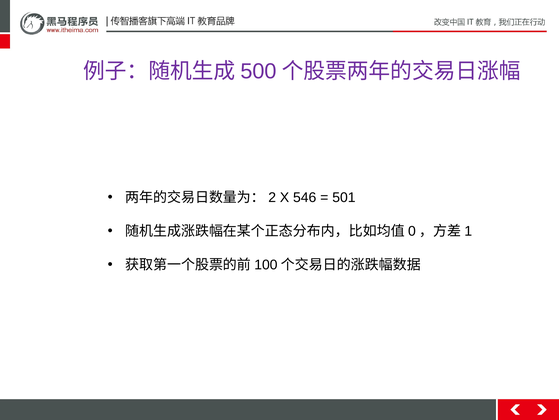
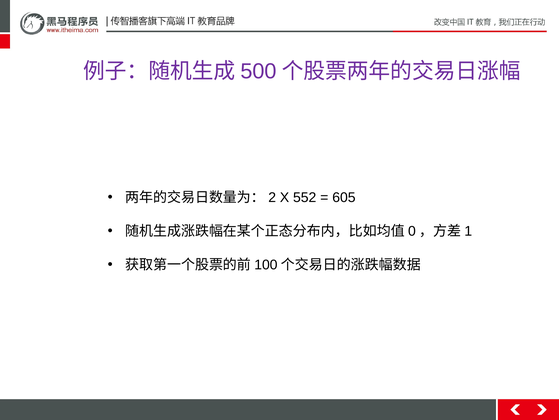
546: 546 -> 552 (305, 197)
501: 501 -> 605 (344, 197)
